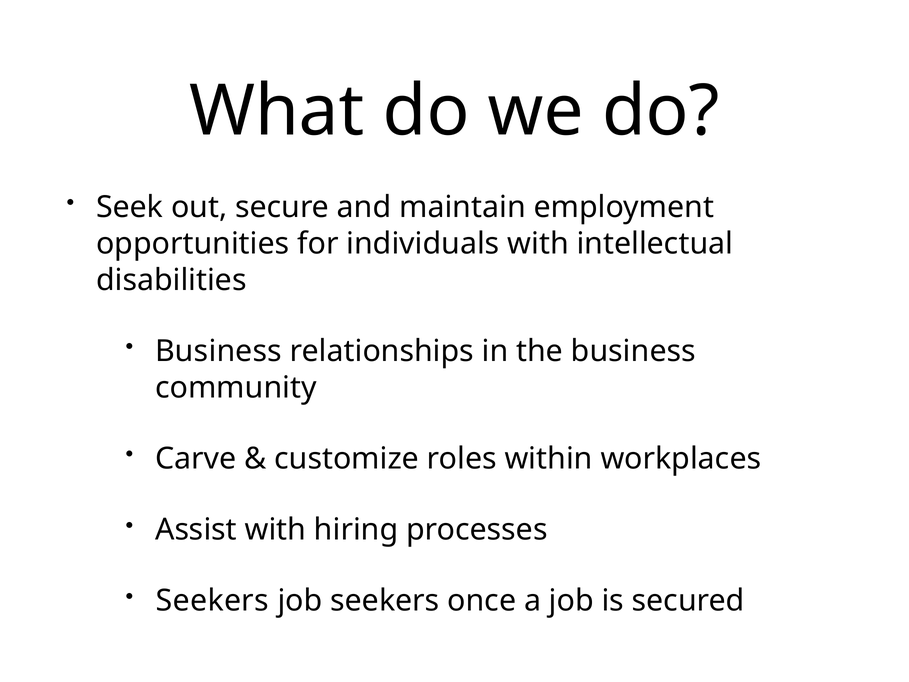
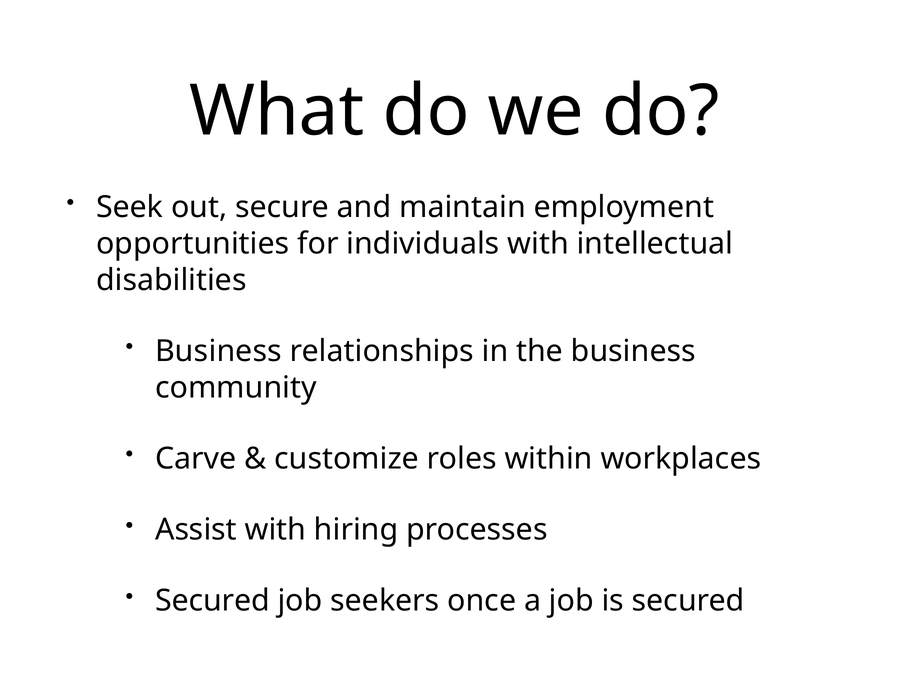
Seekers: Seekers -> Secured (212, 601)
